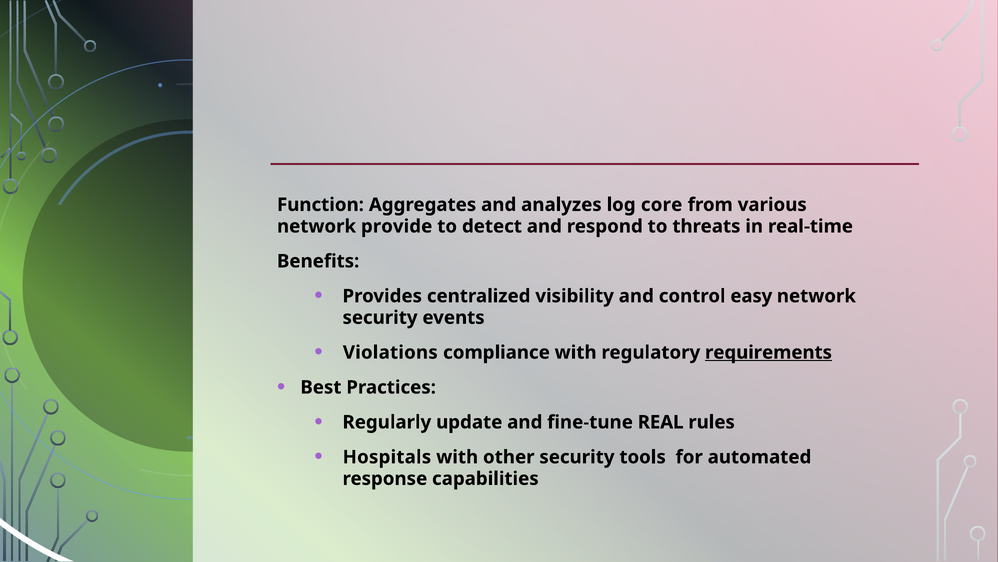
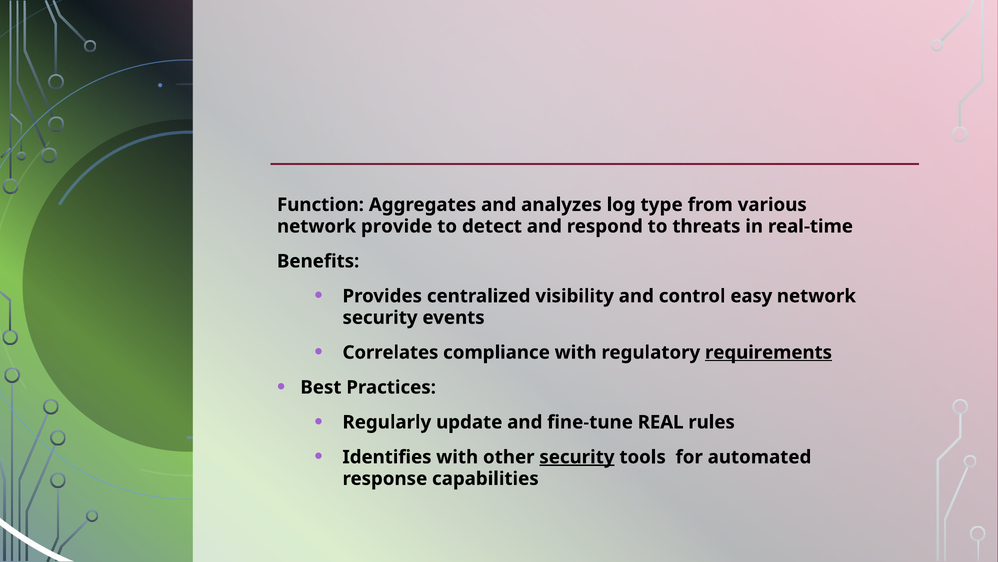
core: core -> type (662, 205)
Violations: Violations -> Correlates (390, 352)
Hospitals: Hospitals -> Identifies (387, 457)
security underline: none -> present (577, 457)
